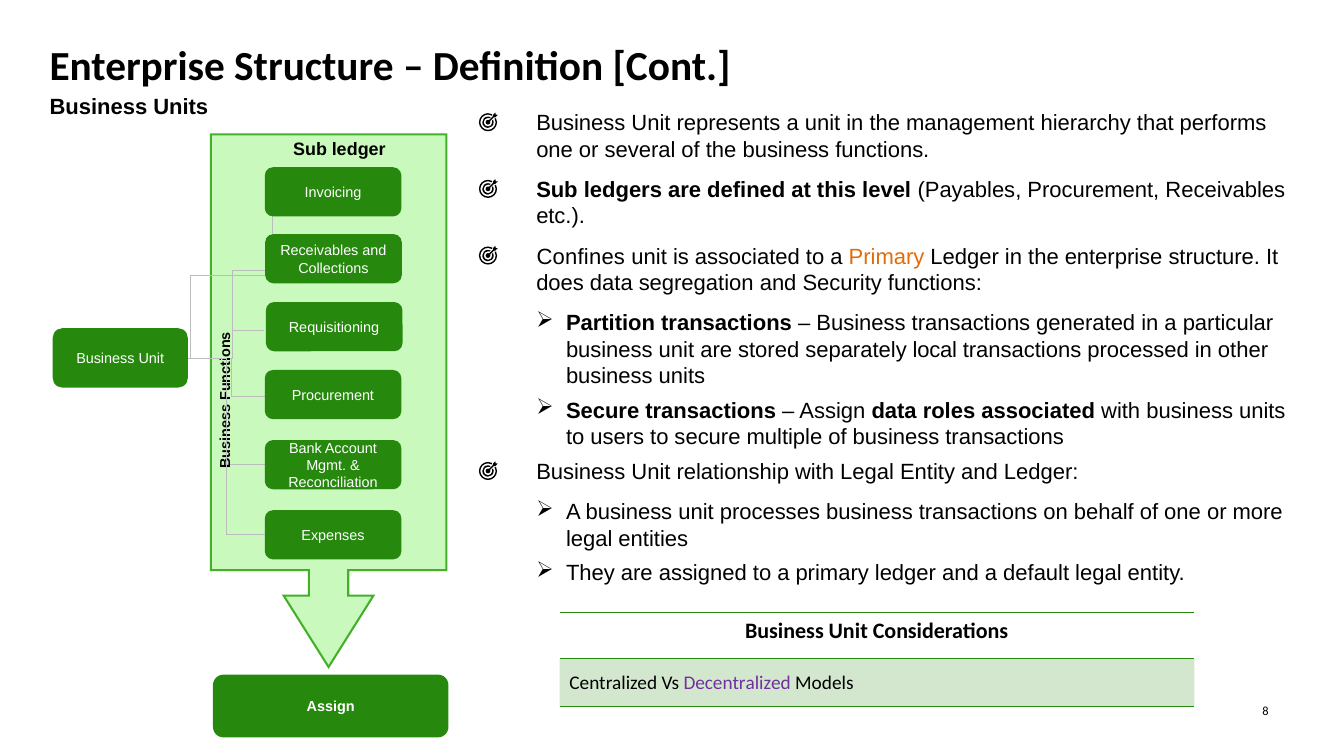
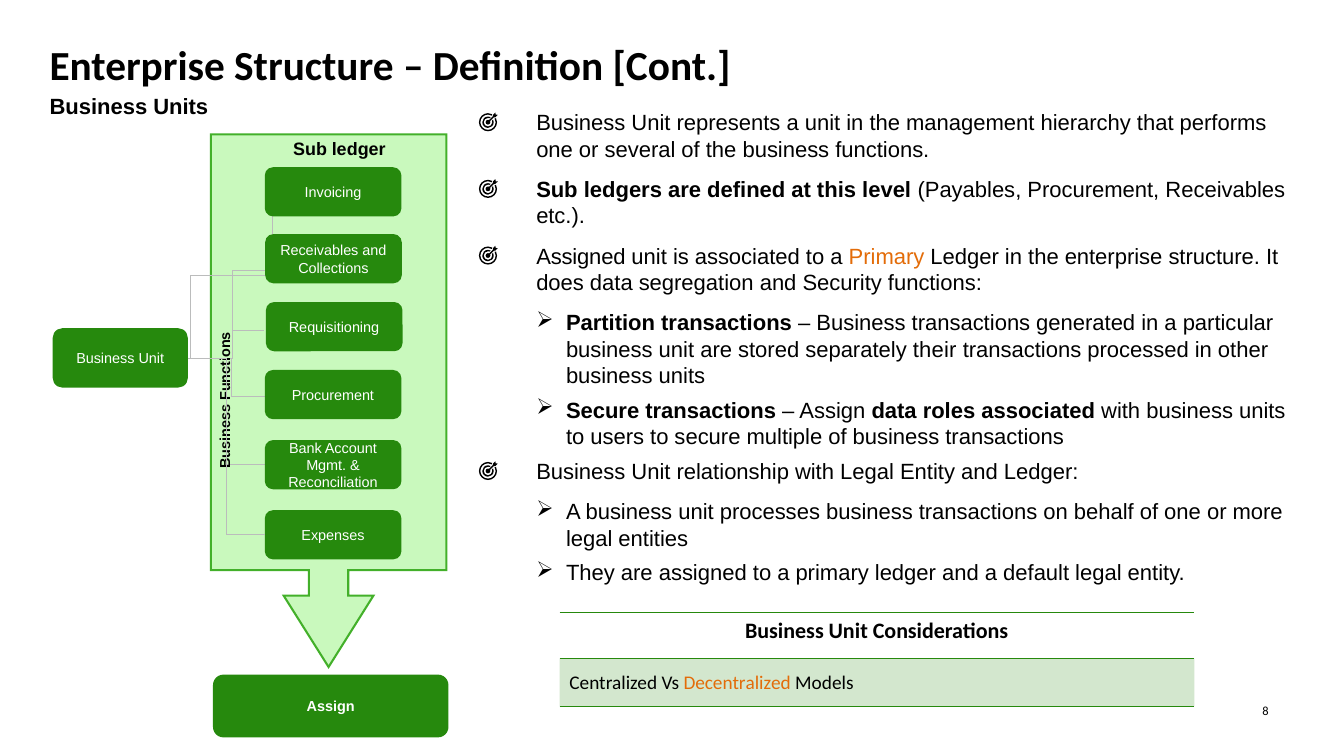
Confines: Confines -> Assigned (581, 257)
local: local -> their (935, 350)
Decentralized colour: purple -> orange (737, 683)
